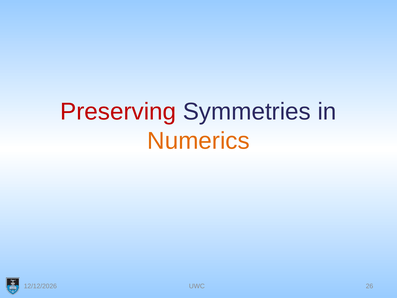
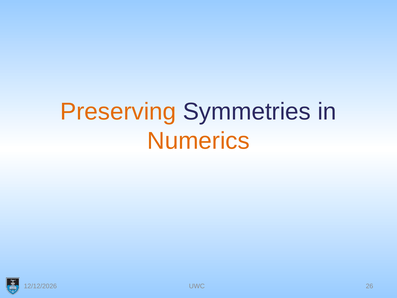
Preserving colour: red -> orange (118, 112)
